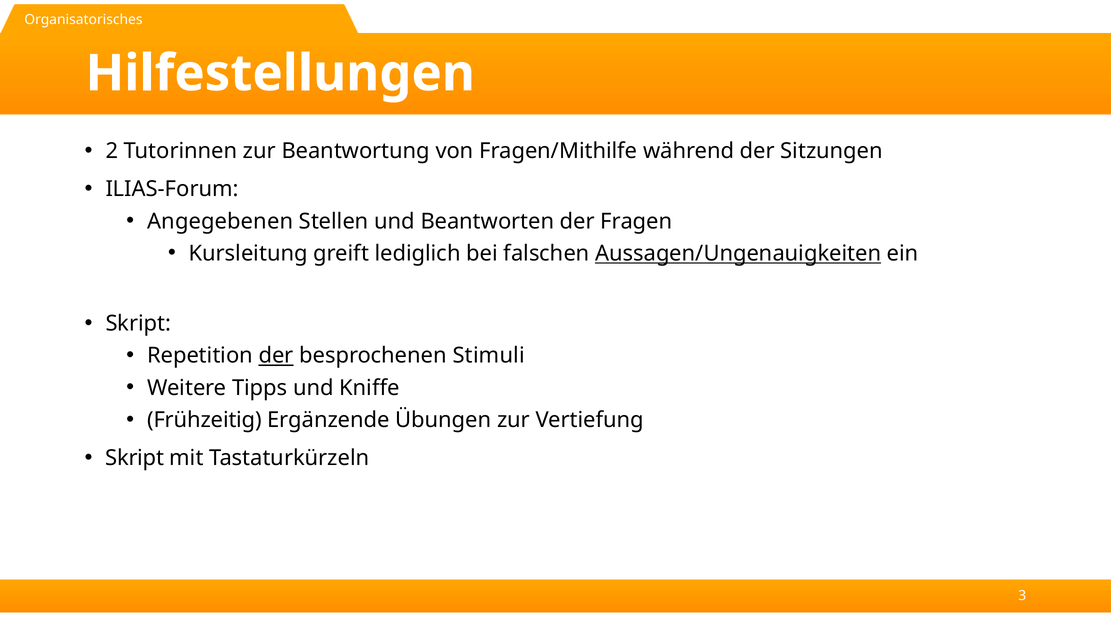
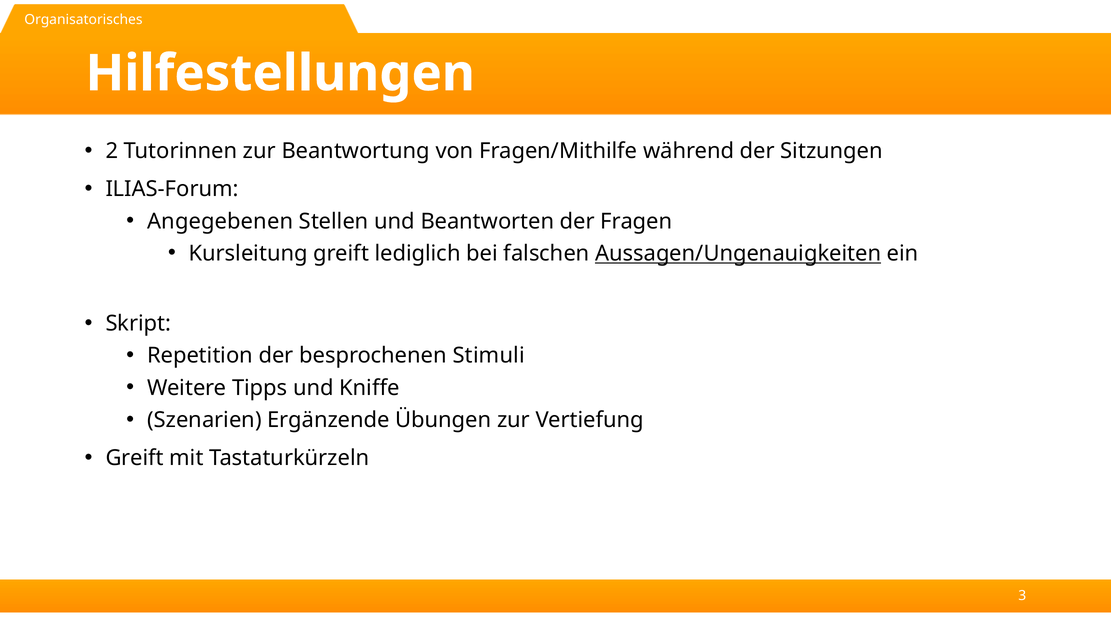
der underline: present -> none (276, 356)
Frühzeitig: Frühzeitig -> Szenarien (204, 420)
Skript: Skript -> Greift (135, 458)
